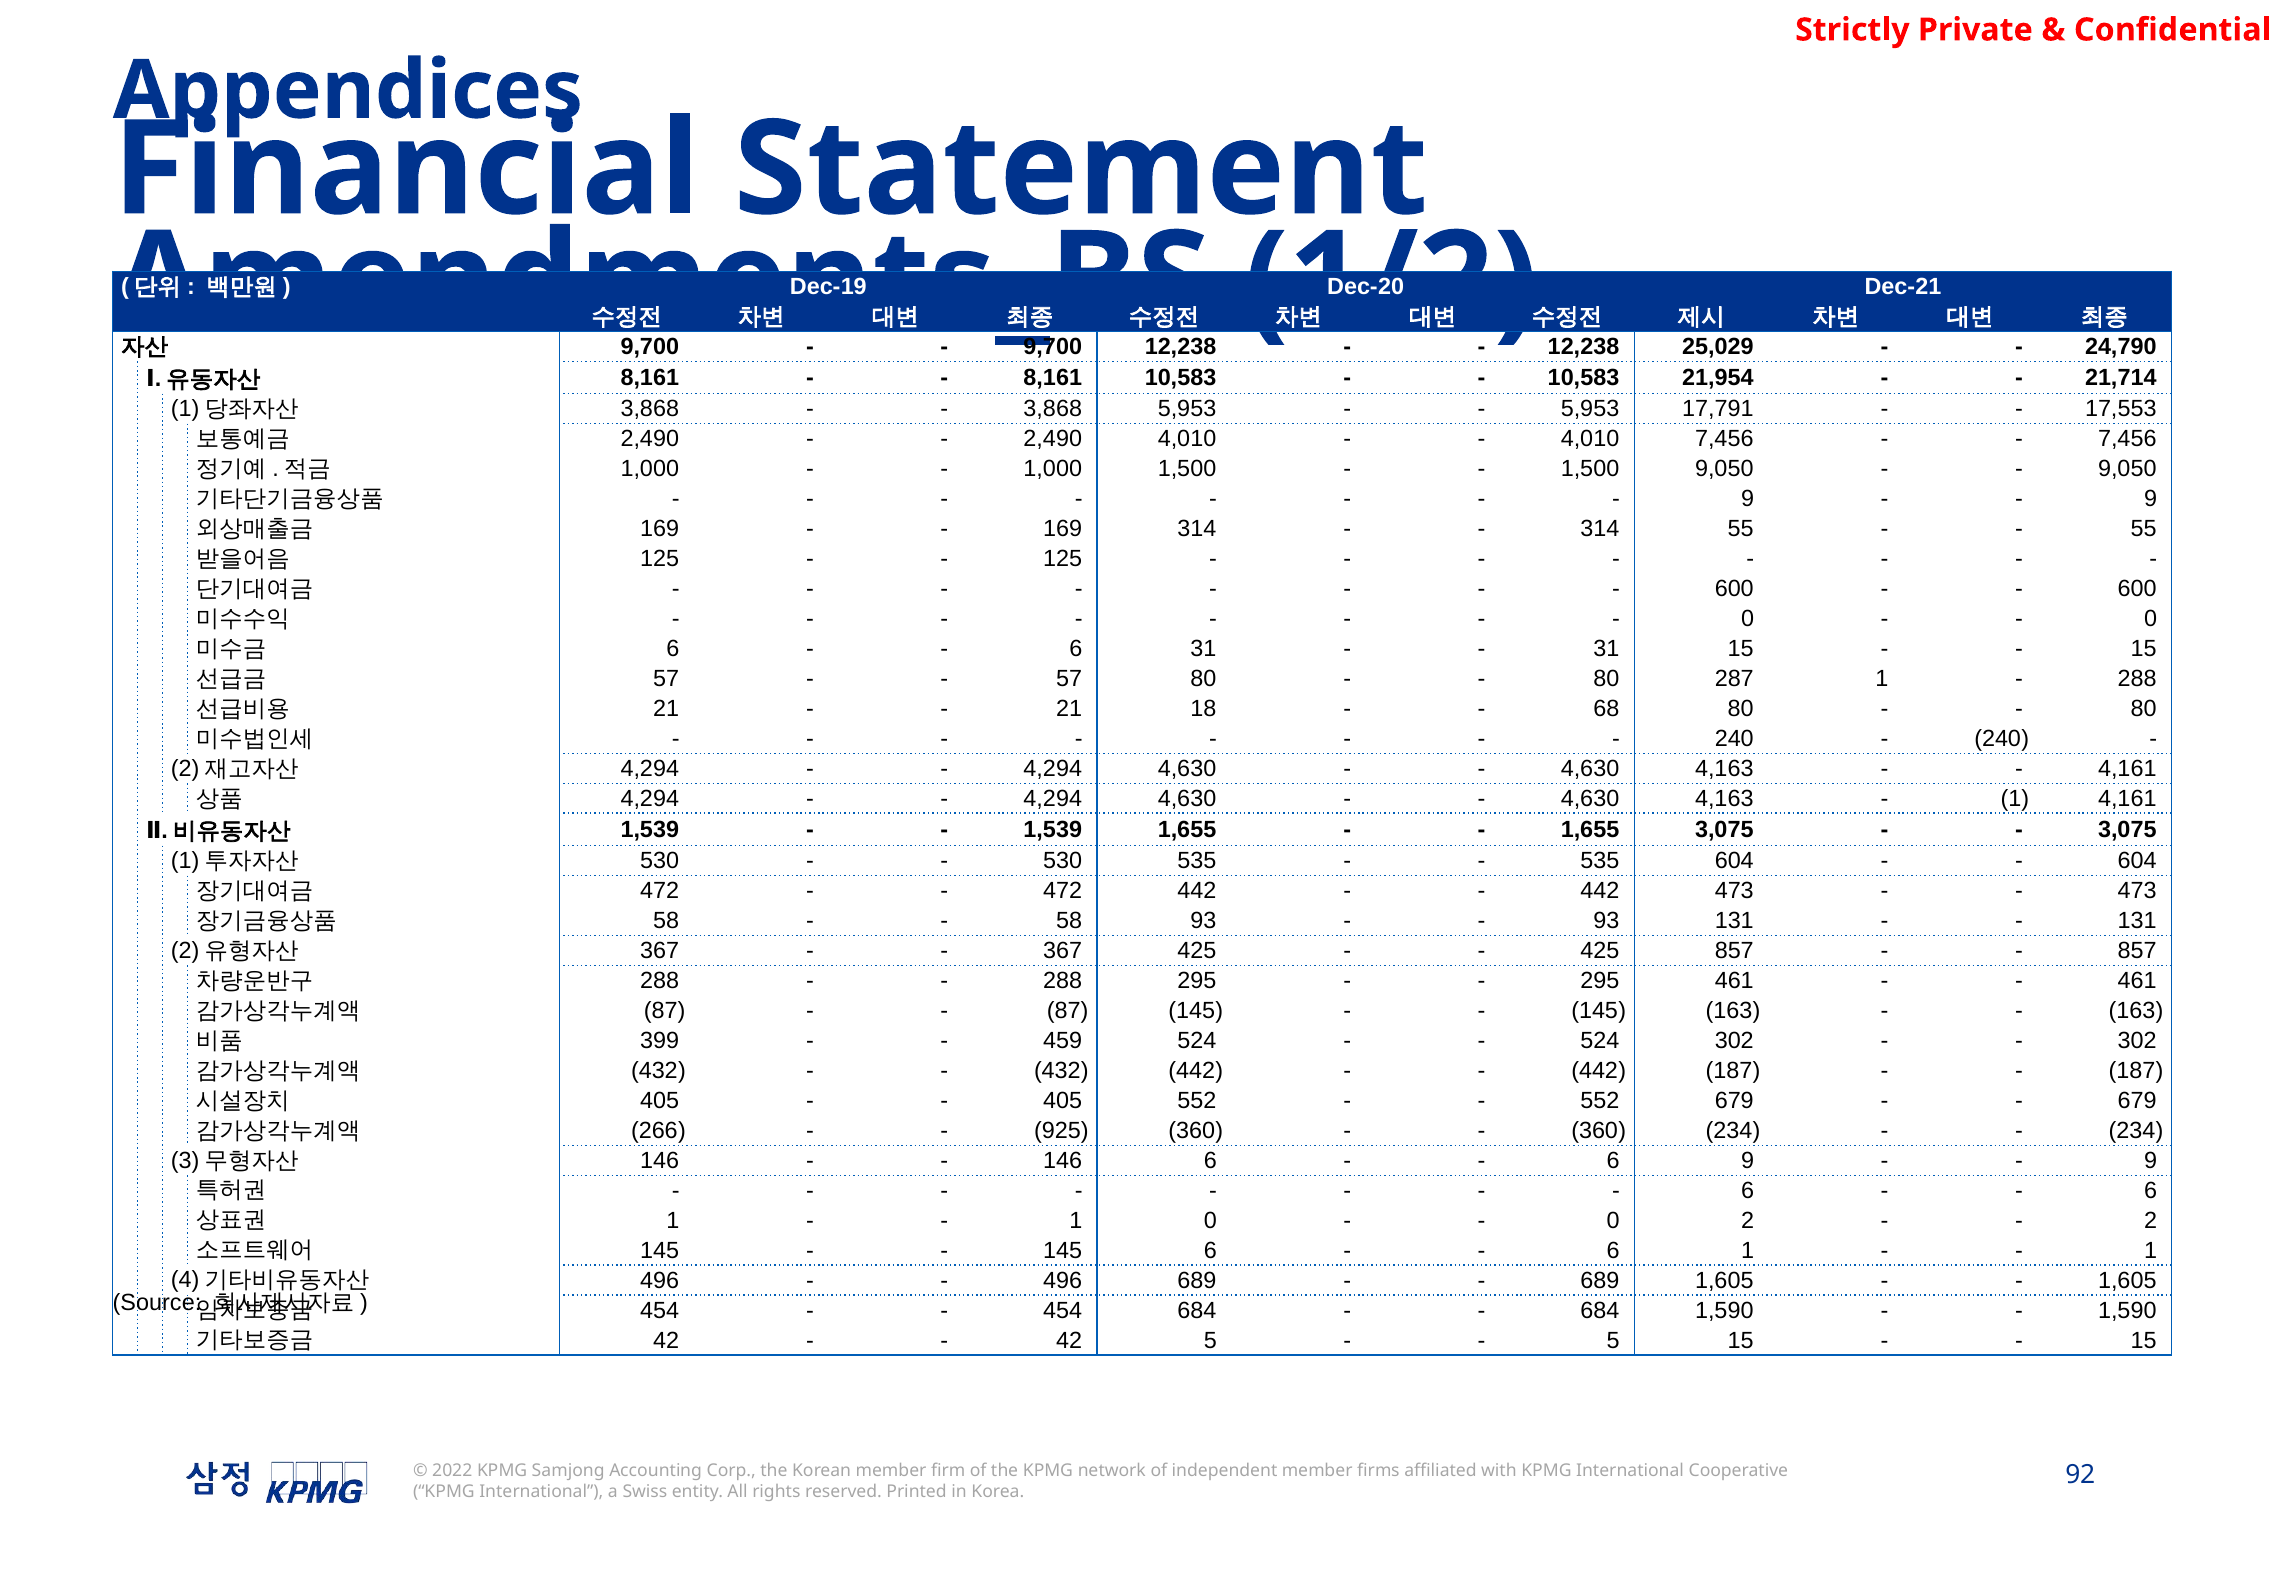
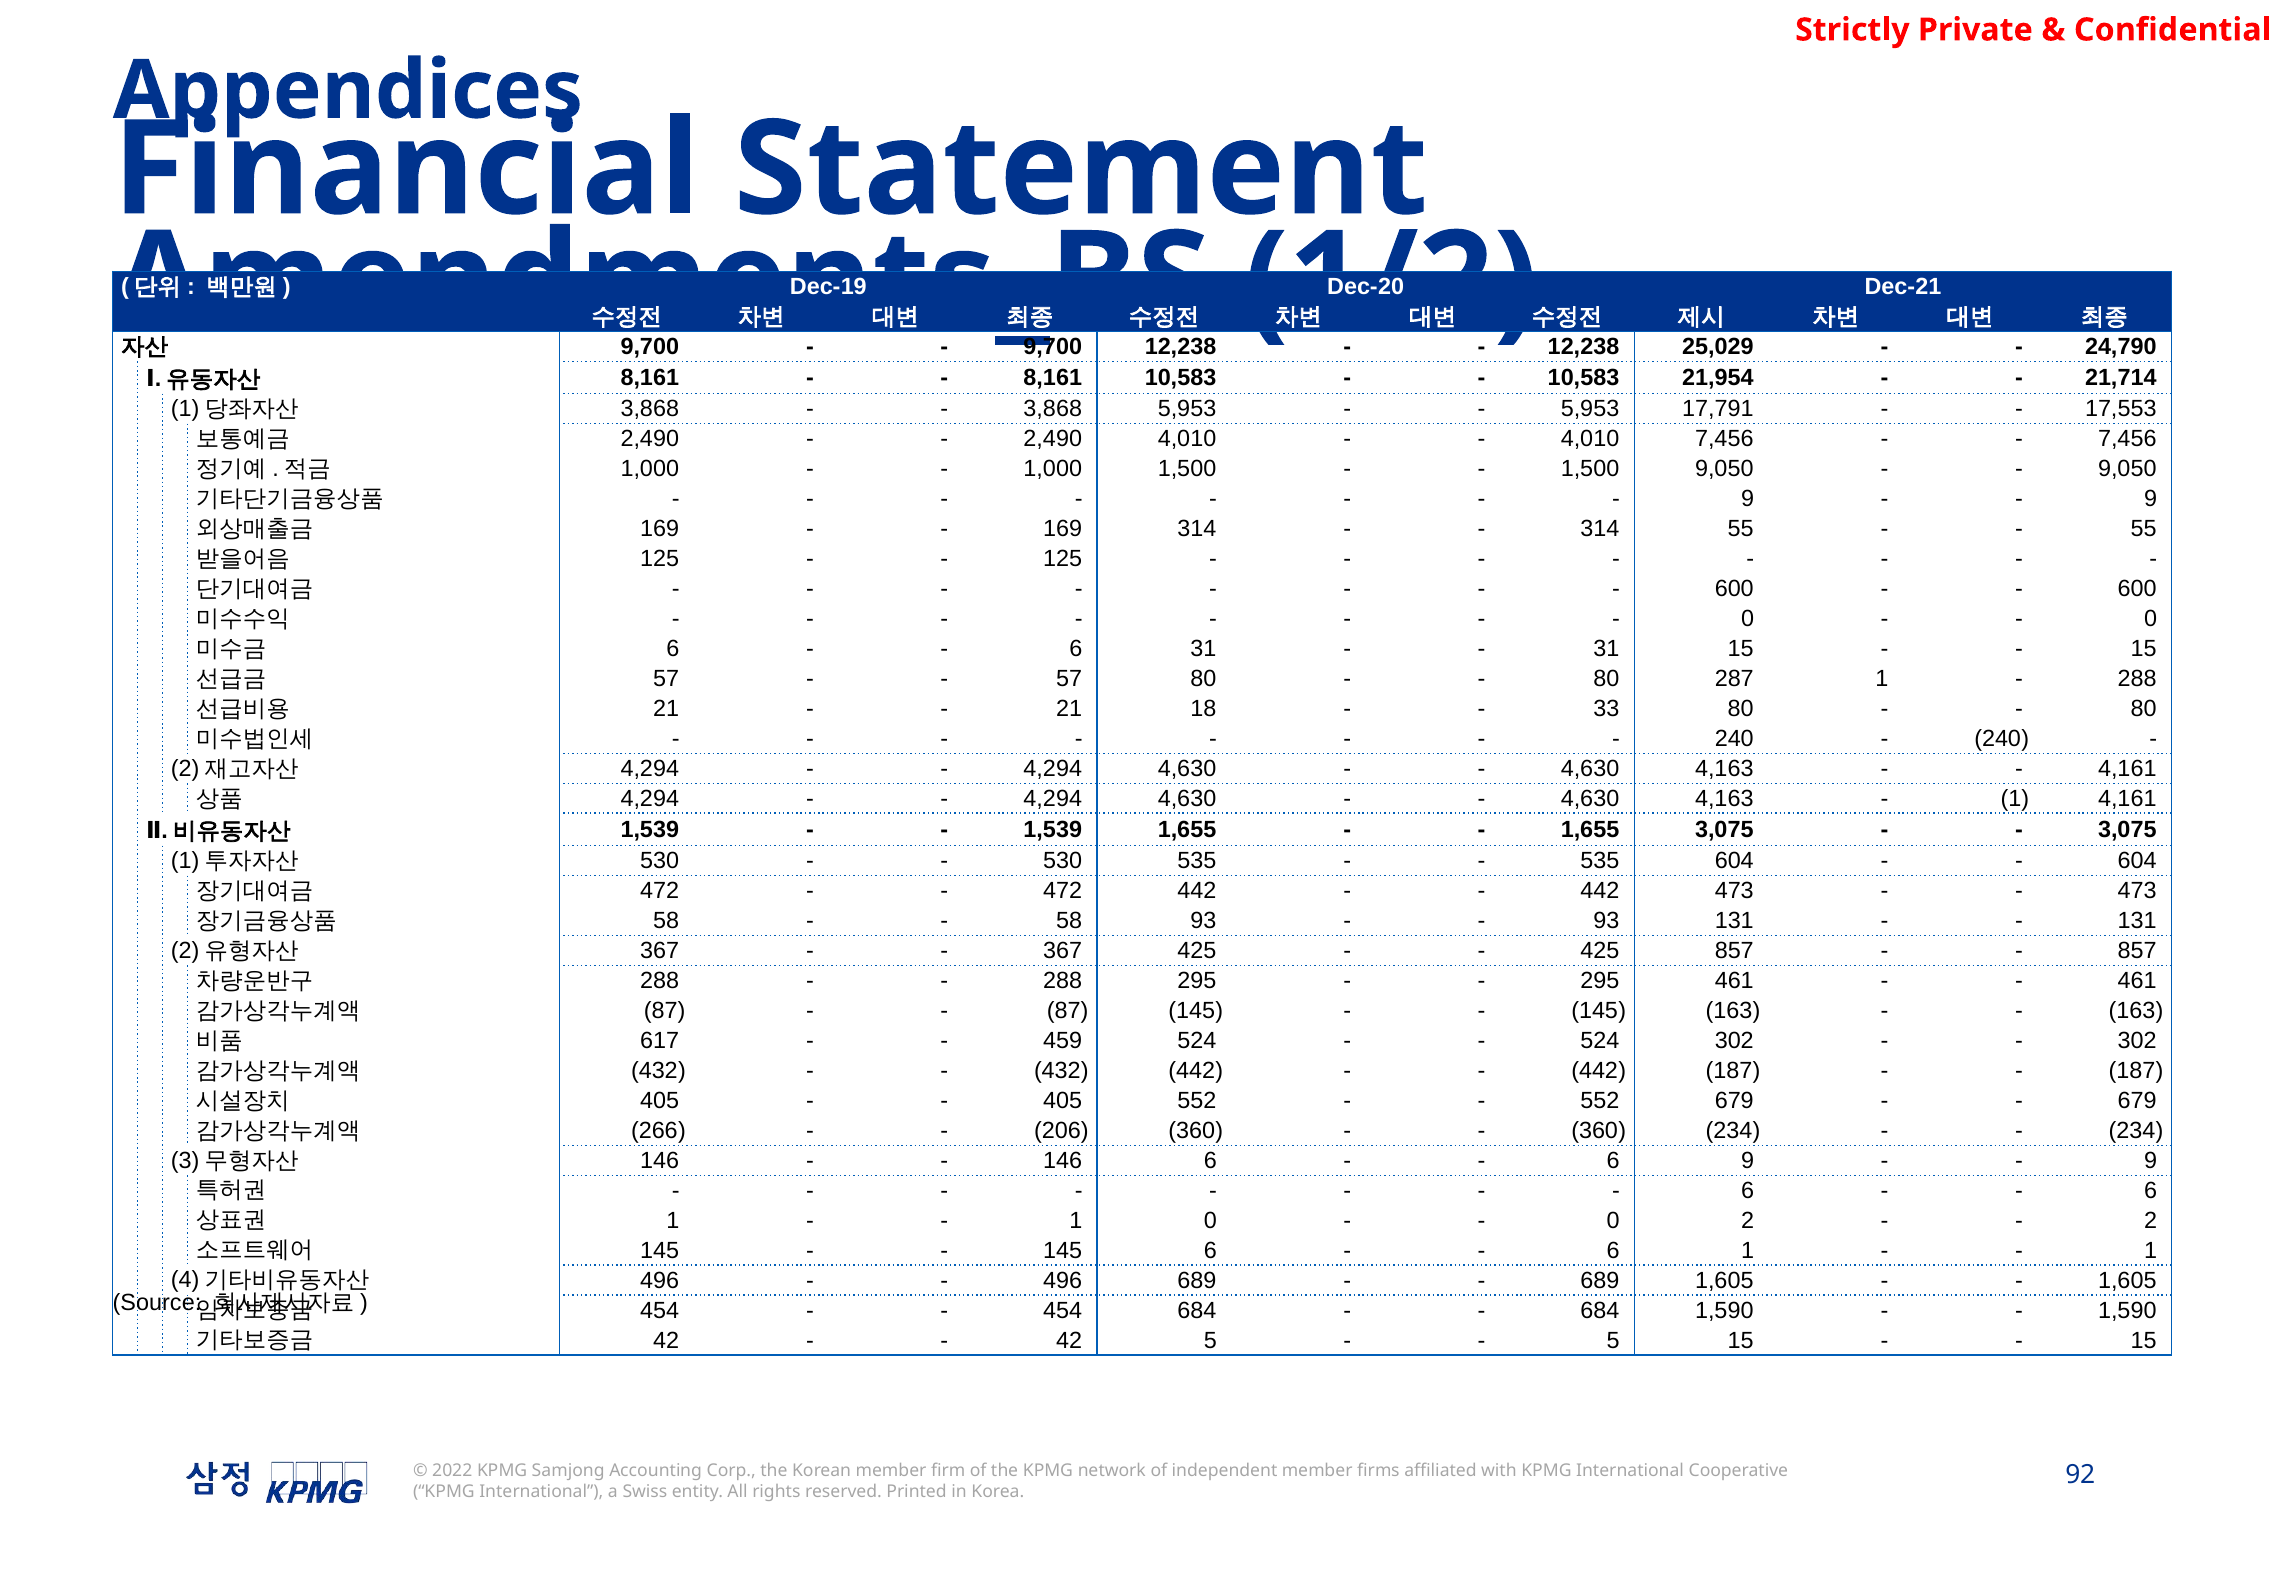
68: 68 -> 33 (1606, 709)
399: 399 -> 617 (660, 1040)
925: 925 -> 206 (1061, 1130)
